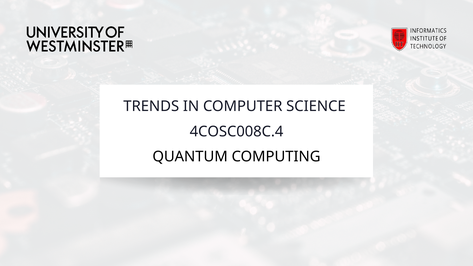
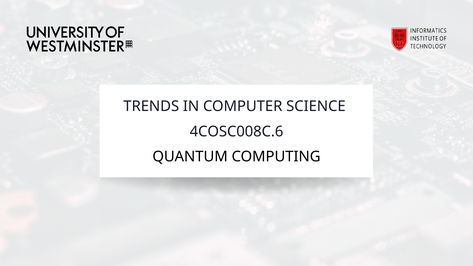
4COSC008C.4: 4COSC008C.4 -> 4COSC008C.6 (236, 132)
